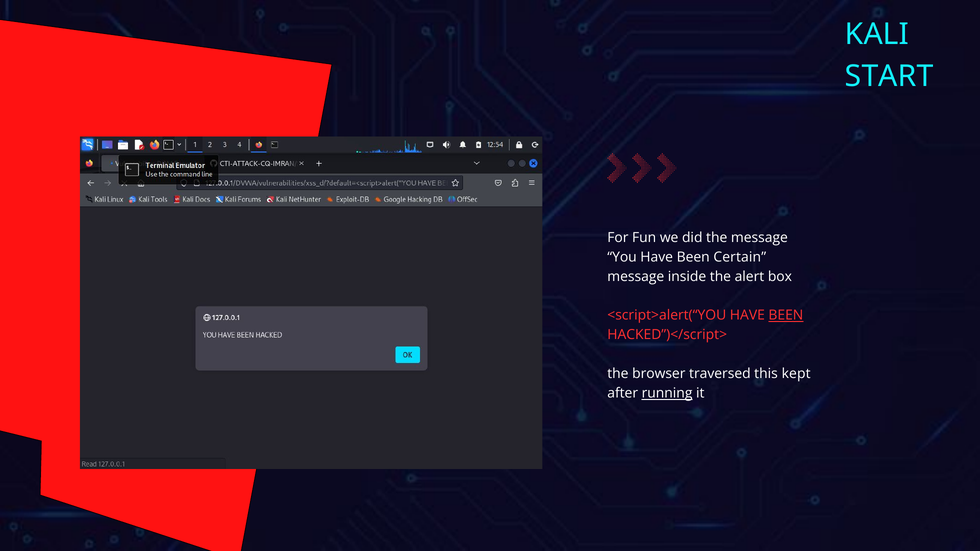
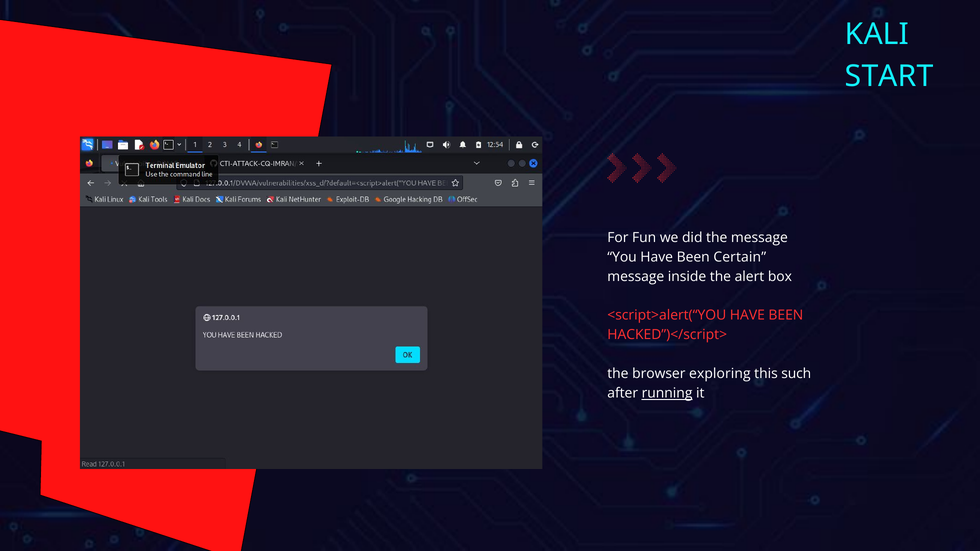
BEEN underline: present -> none (786, 316)
traversed: traversed -> exploring (720, 374)
kept: kept -> such (796, 374)
